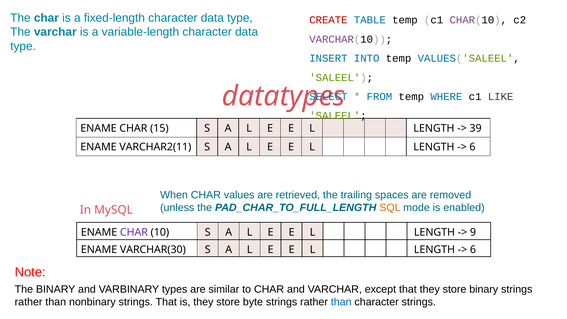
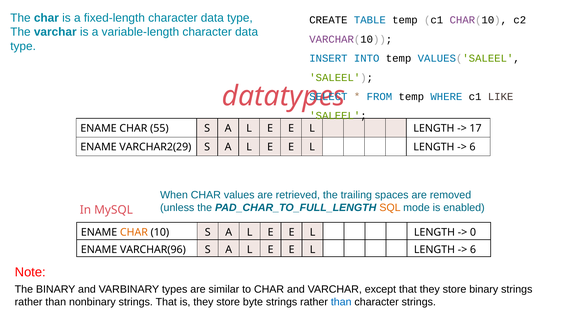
CREATE colour: red -> black (328, 20)
15: 15 -> 55 (159, 128)
39: 39 -> 17 (476, 128)
VARCHAR2(11: VARCHAR2(11 -> VARCHAR2(29 (155, 147)
CHAR colour: purple -> orange (134, 232)
9: 9 -> 0 (473, 232)
VARCHAR(30: VARCHAR(30 -> VARCHAR(96 (153, 250)
